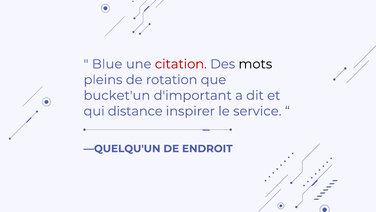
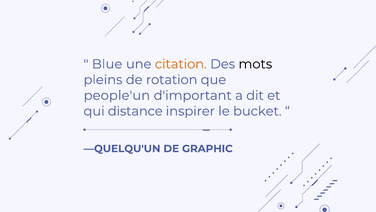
citation colour: red -> orange (181, 64)
bucket'un: bucket'un -> people'un (117, 95)
service: service -> bucket (257, 111)
ENDROIT: ENDROIT -> GRAPHIC (207, 148)
